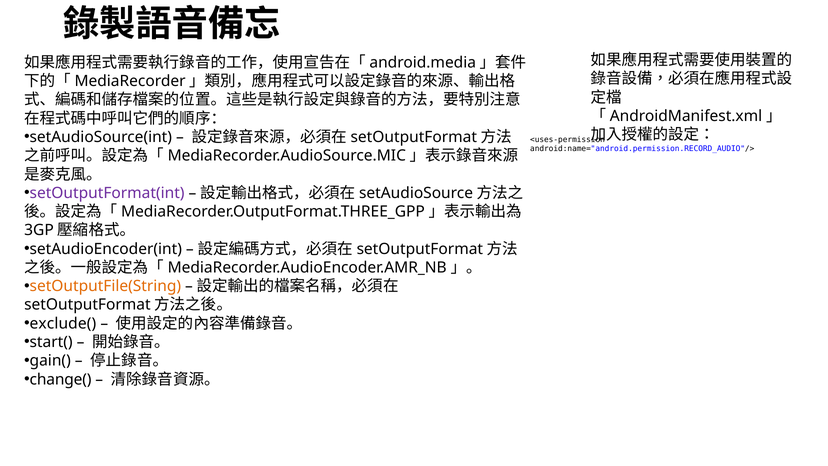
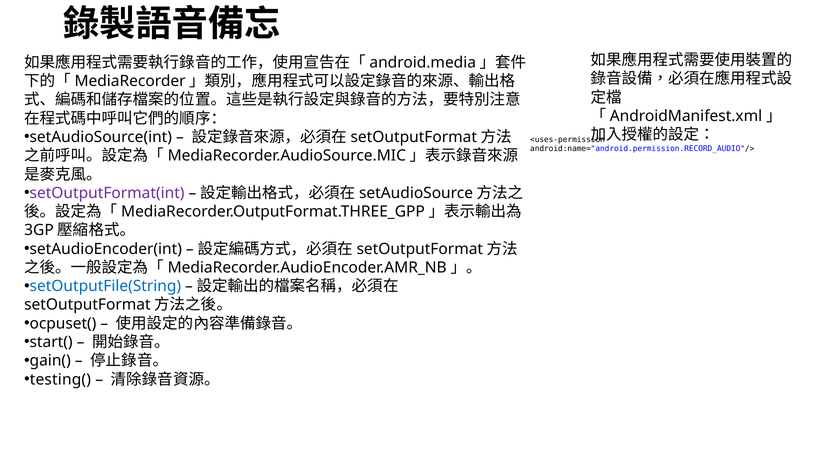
setOutputFile(String colour: orange -> blue (105, 286)
exclude(: exclude( -> ocpuset( (63, 323)
change(: change( -> testing( (60, 379)
